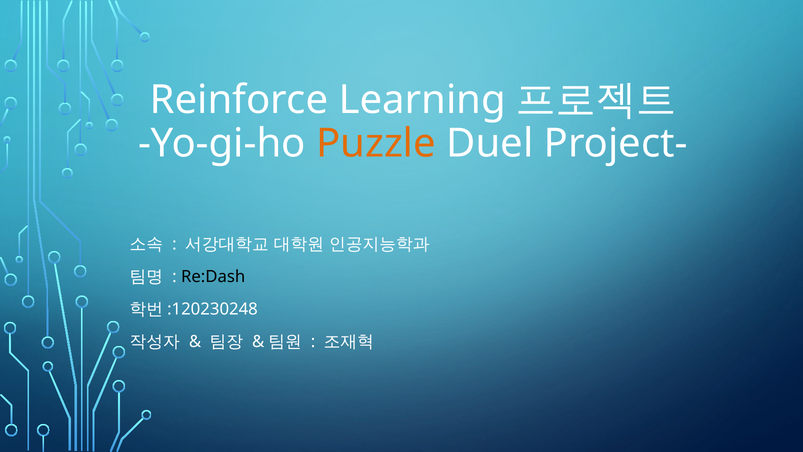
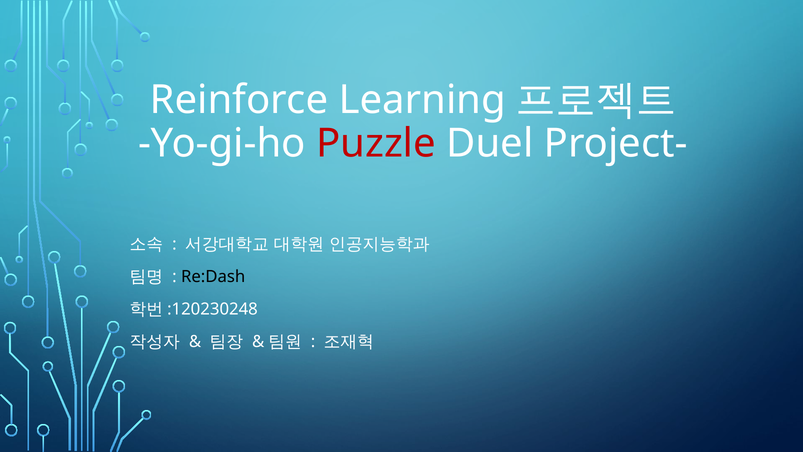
Puzzle colour: orange -> red (376, 143)
